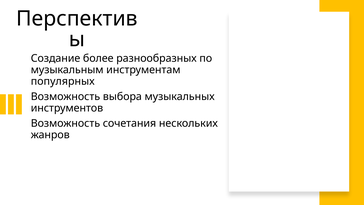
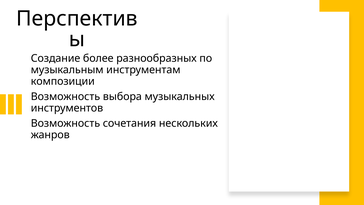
популярных: популярных -> композиции (63, 81)
